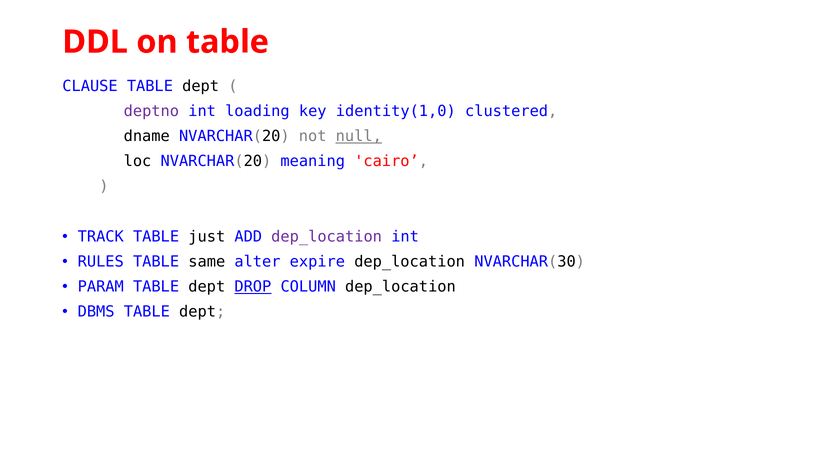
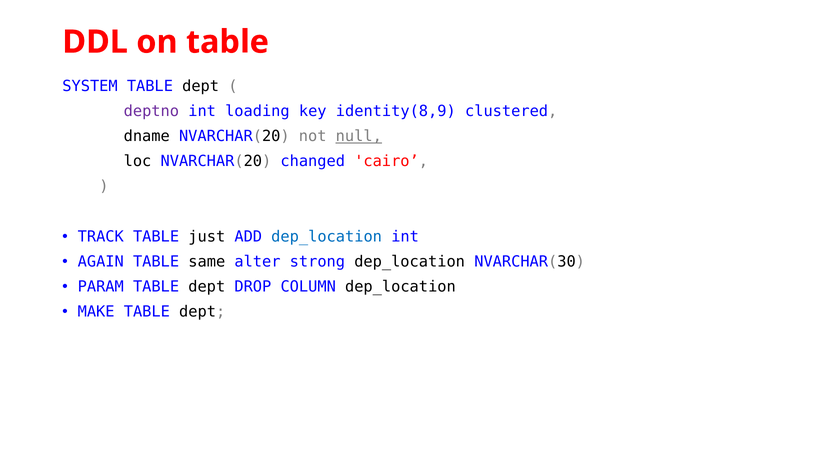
CLAUSE: CLAUSE -> SYSTEM (90, 86)
identity(1,0: identity(1,0 -> identity(8,9 (396, 111)
meaning: meaning -> changed (313, 161)
dep_location colour: purple -> blue (327, 237)
RULES: RULES -> AGAIN (101, 262)
expire: expire -> strong (317, 262)
DROP underline: present -> none (253, 287)
DBMS: DBMS -> MAKE (96, 312)
